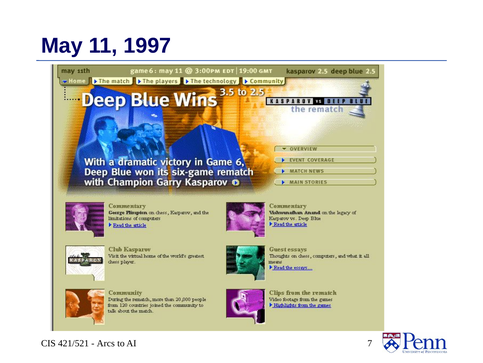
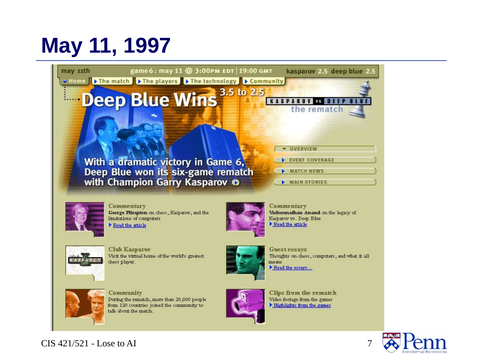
Arcs: Arcs -> Lose (106, 343)
